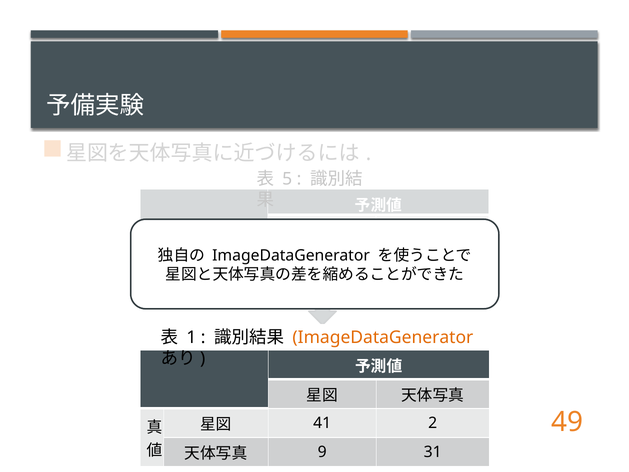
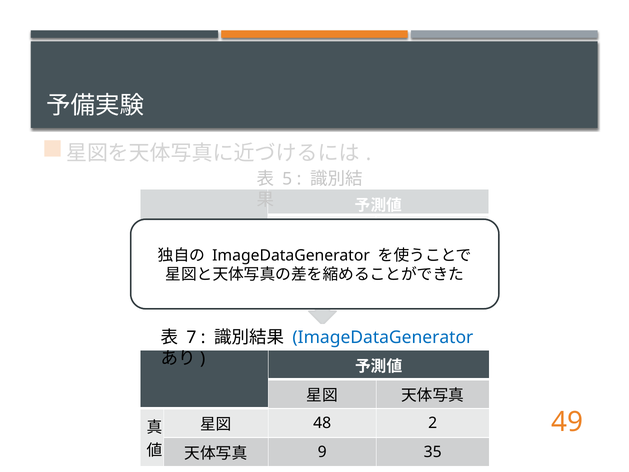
1: 1 -> 7 (191, 337)
ImageDataGenerator colour: orange -> blue (383, 337)
41: 41 -> 48 (322, 423)
31: 31 -> 35 (433, 452)
